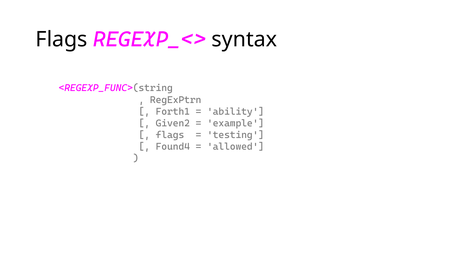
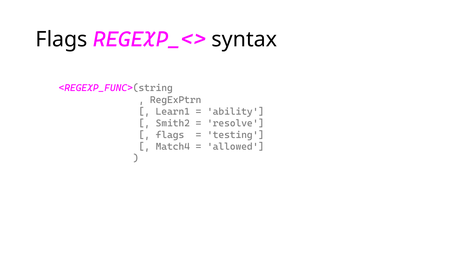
Forth1: Forth1 -> Learn1 (173, 111)
Given2: Given2 -> Smith2 (173, 123)
example: example -> resolve (236, 123)
Found4: Found4 -> Match4 (173, 146)
